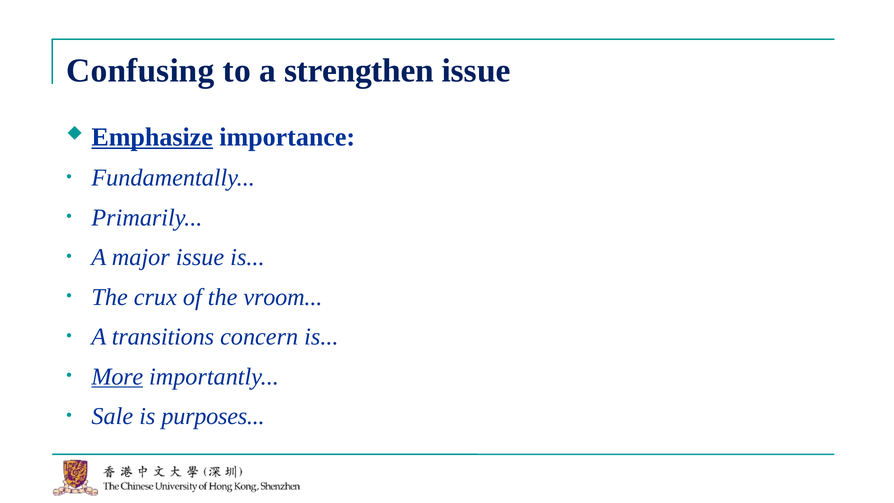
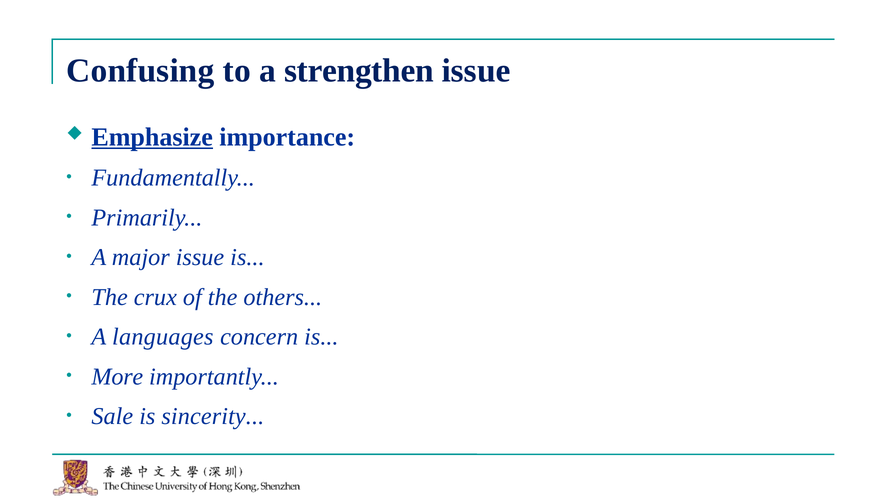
vroom: vroom -> others (283, 297)
transitions: transitions -> languages (163, 337)
More underline: present -> none (117, 376)
purposes: purposes -> sincerity (213, 416)
